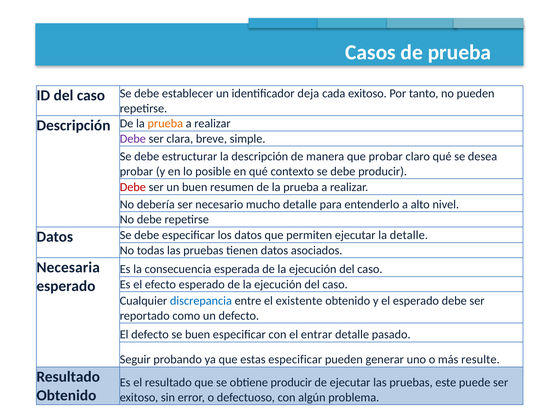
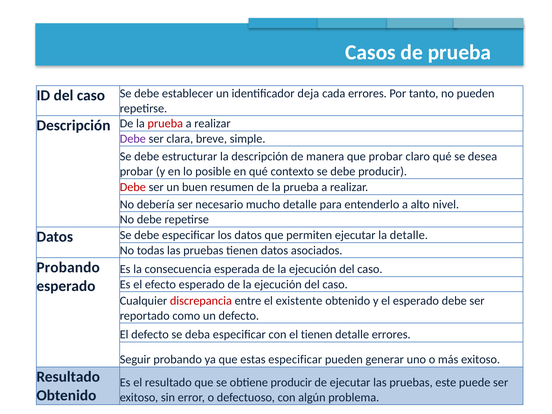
cada exitoso: exitoso -> errores (367, 93)
prueba colour: orange -> red (165, 124)
Necesaria: Necesaria -> Probando (68, 267)
discrepancia colour: blue -> red (201, 301)
se buen: buen -> deba (198, 335)
el entrar: entrar -> tienen (317, 335)
detalle pasado: pasado -> errores (391, 335)
más resulte: resulte -> exitoso (481, 360)
